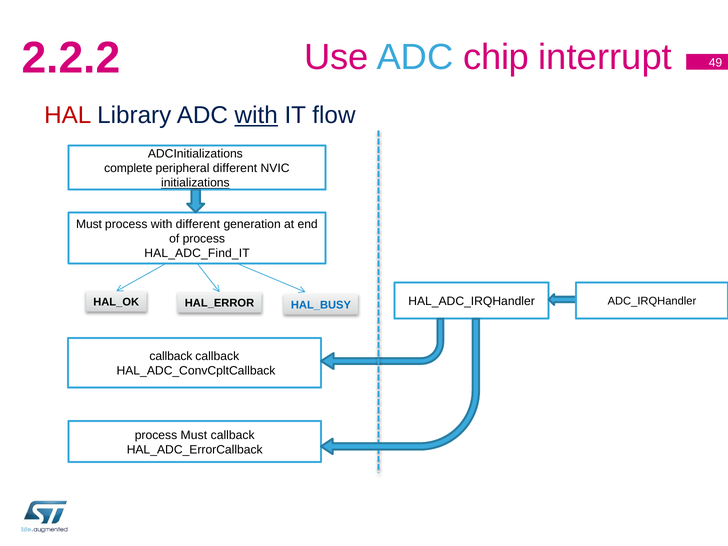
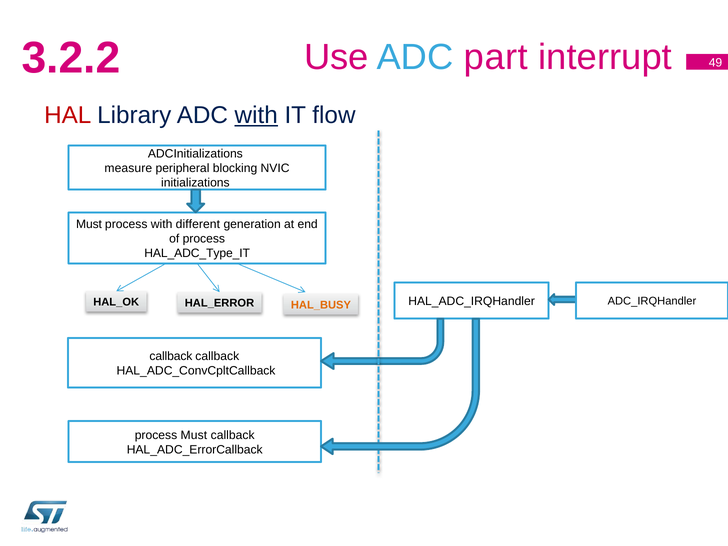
2.2.2: 2.2.2 -> 3.2.2 (71, 58)
chip: chip -> part (496, 57)
complete: complete -> measure (128, 168)
peripheral different: different -> blocking (235, 168)
initializations underline: present -> none (195, 183)
HAL_ADC_Find_IT: HAL_ADC_Find_IT -> HAL_ADC_Type_IT (197, 253)
HAL_BUSY colour: blue -> orange (321, 305)
